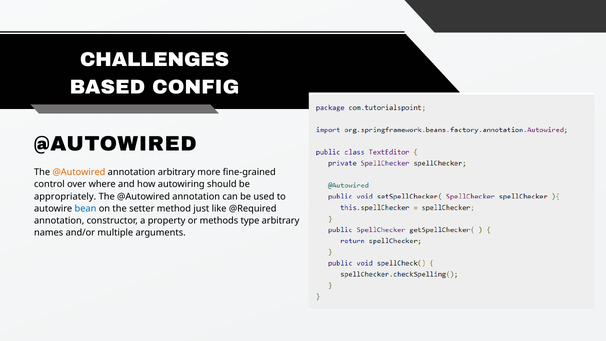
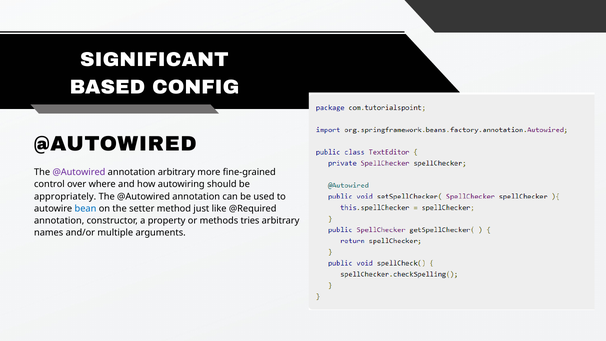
CHALLENGES: CHALLENGES -> SIGNIFICANT (154, 60)
@Autowired colour: orange -> purple (79, 172)
type: type -> tries (250, 220)
